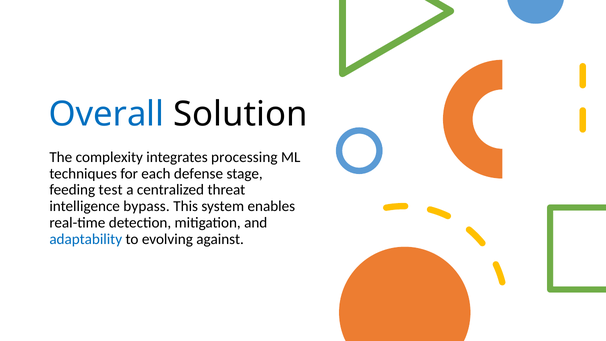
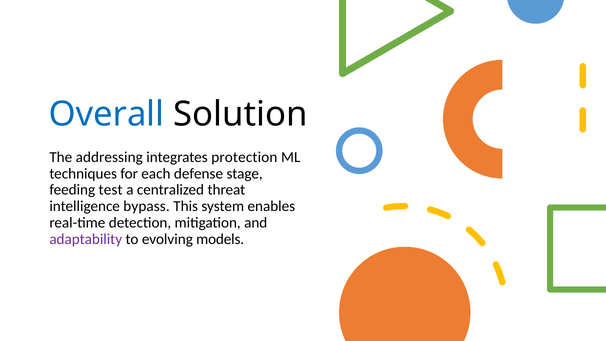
complexity: complexity -> addressing (109, 157)
processing: processing -> protection (244, 157)
adaptability colour: blue -> purple (86, 239)
against: against -> models (220, 239)
